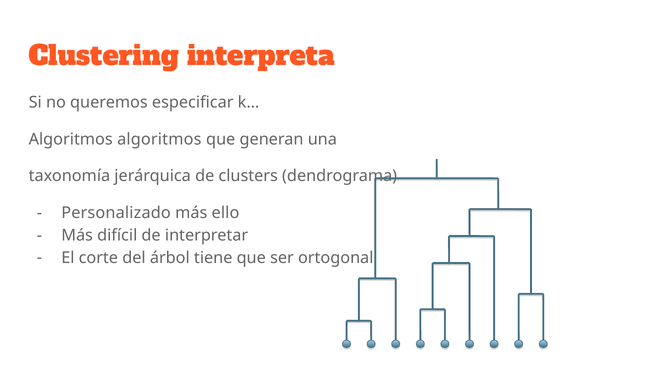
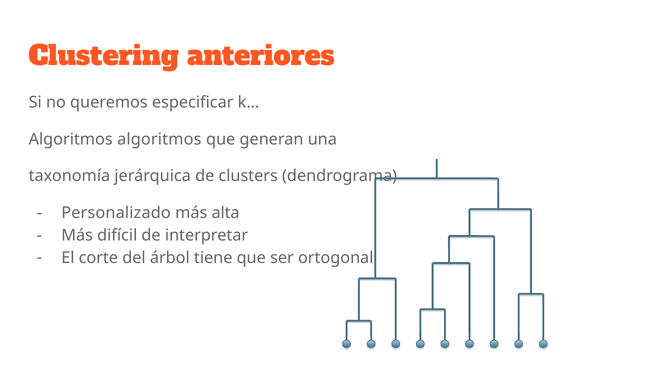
interpreta: interpreta -> anteriores (261, 56)
ello: ello -> alta (226, 213)
